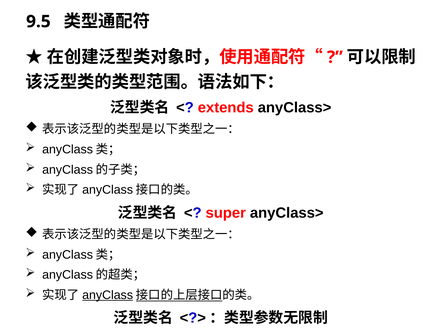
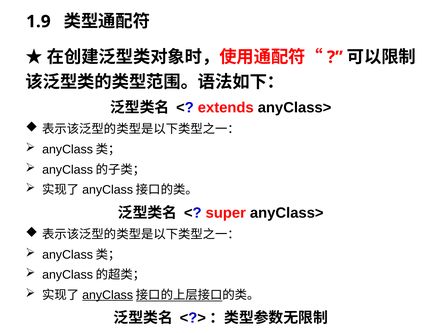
9.5: 9.5 -> 1.9 (38, 22)
